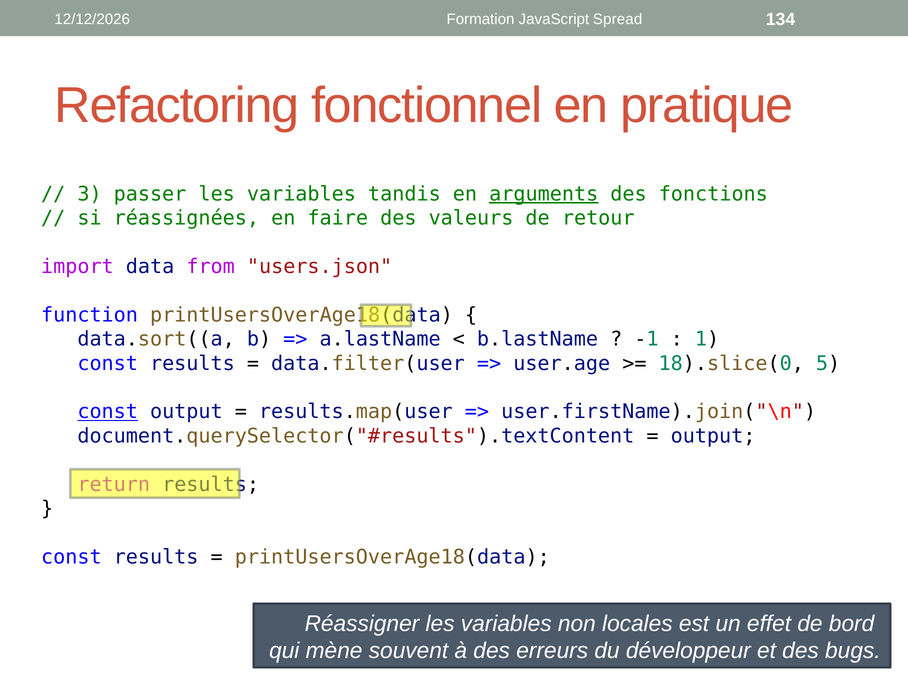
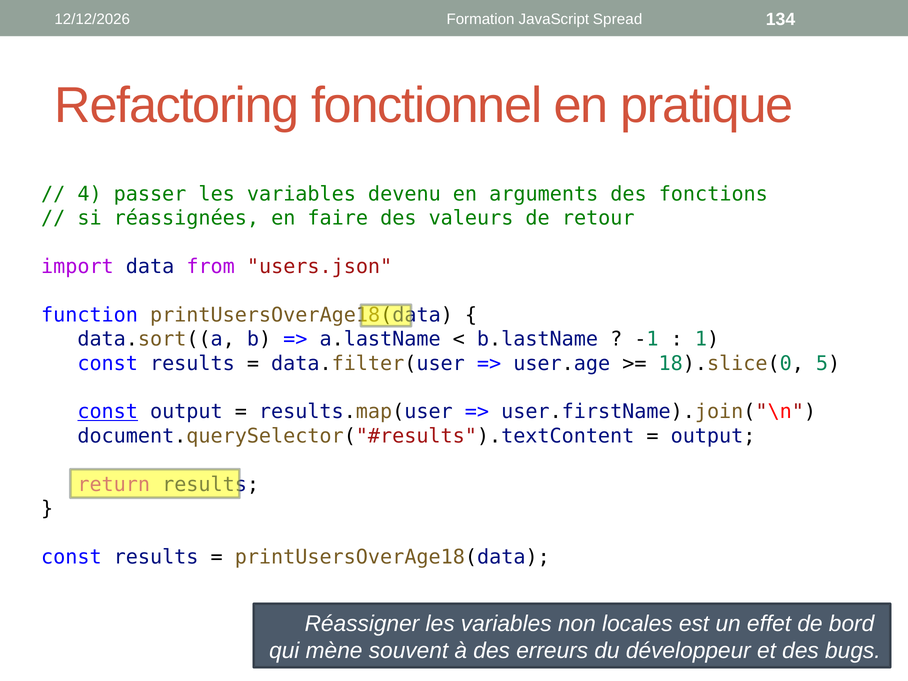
3: 3 -> 4 (90, 194)
tandis: tandis -> devenu (404, 194)
arguments underline: present -> none (544, 194)
